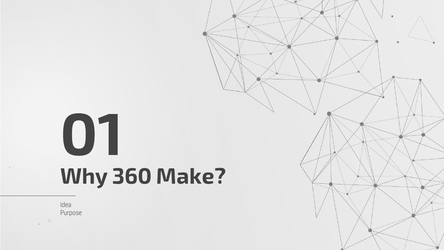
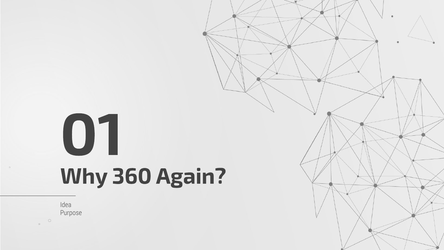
Make: Make -> Again (191, 176)
